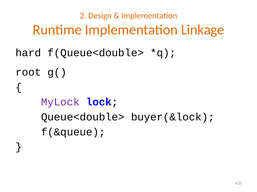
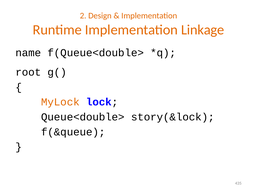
hard: hard -> name (28, 53)
MyLock colour: purple -> orange (60, 102)
buyer(&lock: buyer(&lock -> story(&lock (173, 117)
